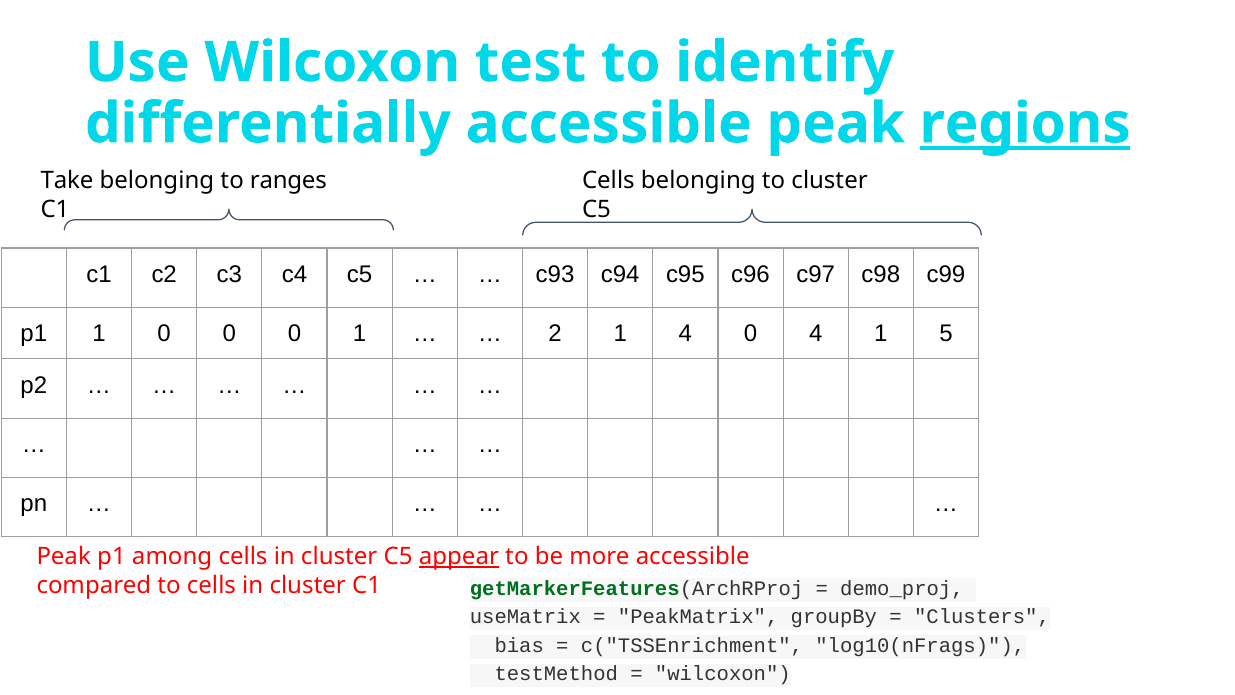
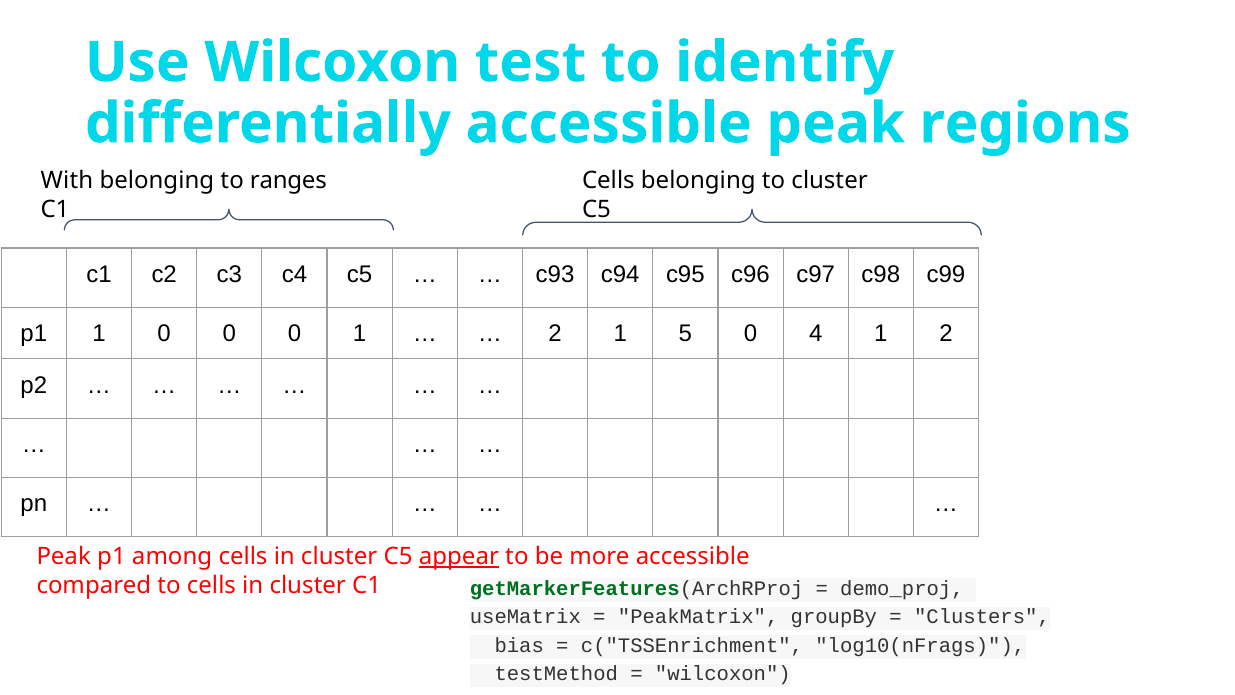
regions underline: present -> none (1025, 124)
Take: Take -> With (67, 180)
1 4: 4 -> 5 (685, 333)
1 5: 5 -> 2 (946, 333)
